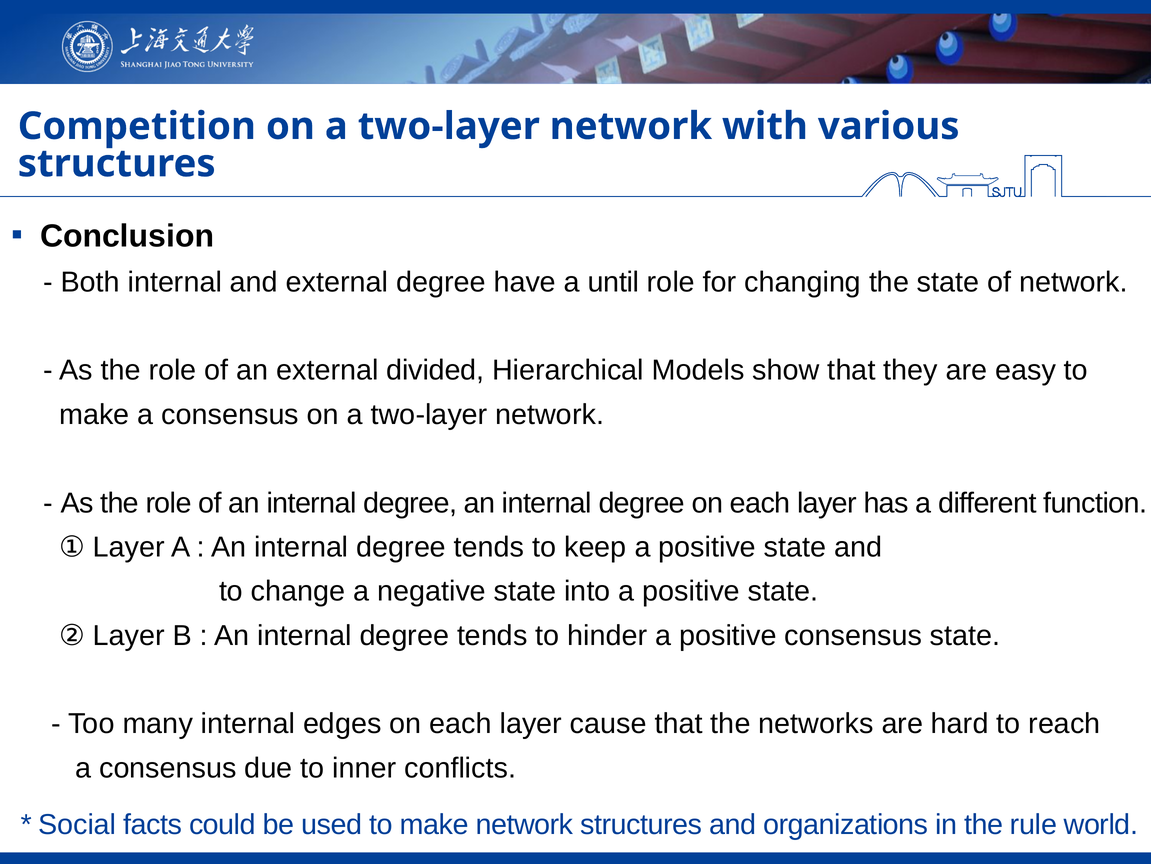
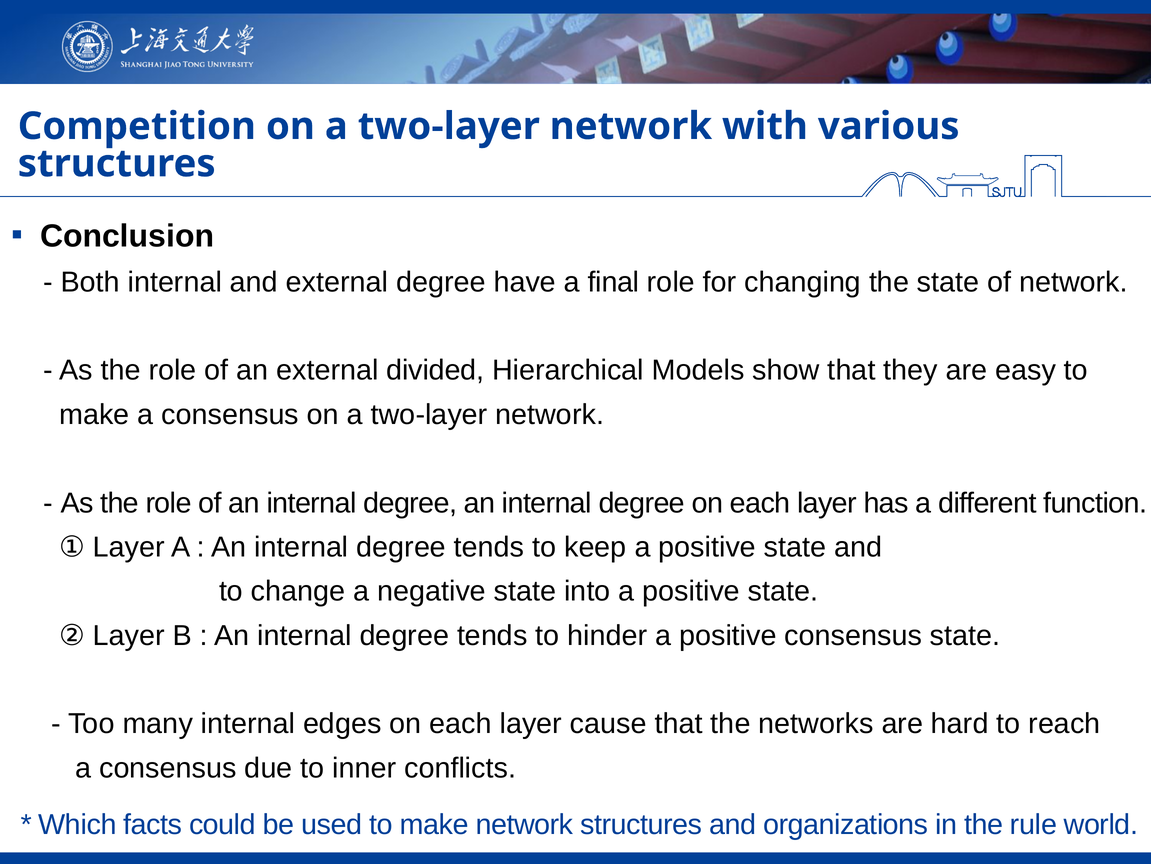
until: until -> final (614, 282)
Social: Social -> Which (77, 824)
